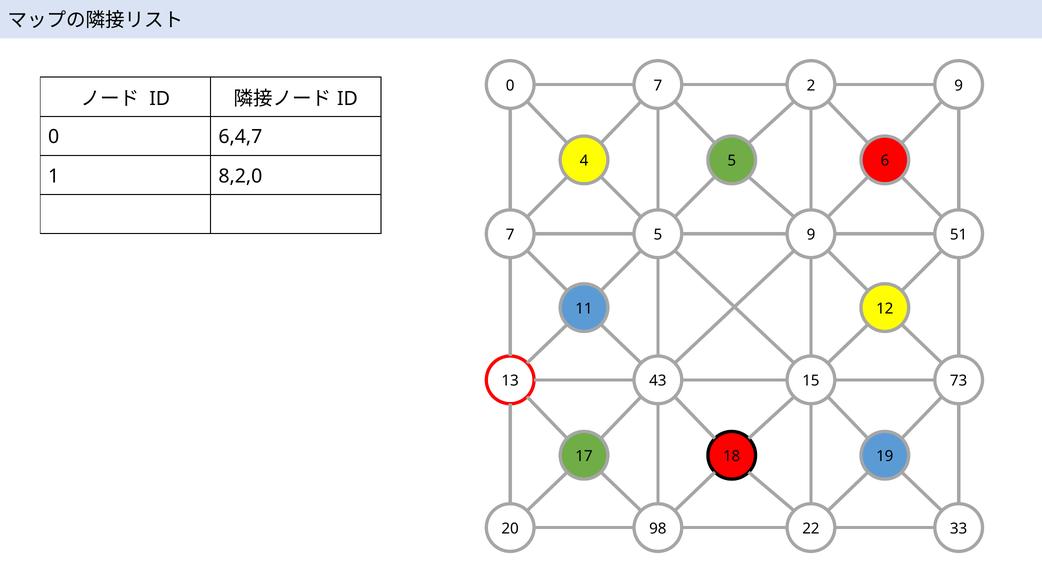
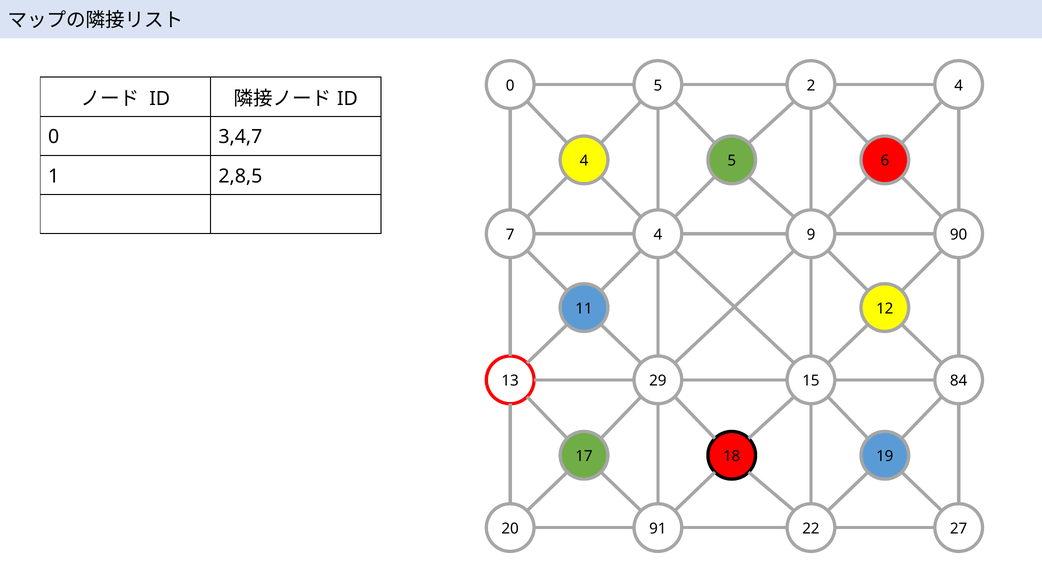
0 7: 7 -> 5 (658, 86)
2 9: 9 -> 4 (959, 86)
6,4,7: 6,4,7 -> 3,4,7 (240, 137)
8,2,0: 8,2,0 -> 2,8,5 (240, 176)
7 5: 5 -> 4 (658, 235)
51: 51 -> 90 (959, 235)
43: 43 -> 29 (658, 381)
73: 73 -> 84 (959, 381)
98: 98 -> 91 (658, 529)
33: 33 -> 27 (959, 529)
